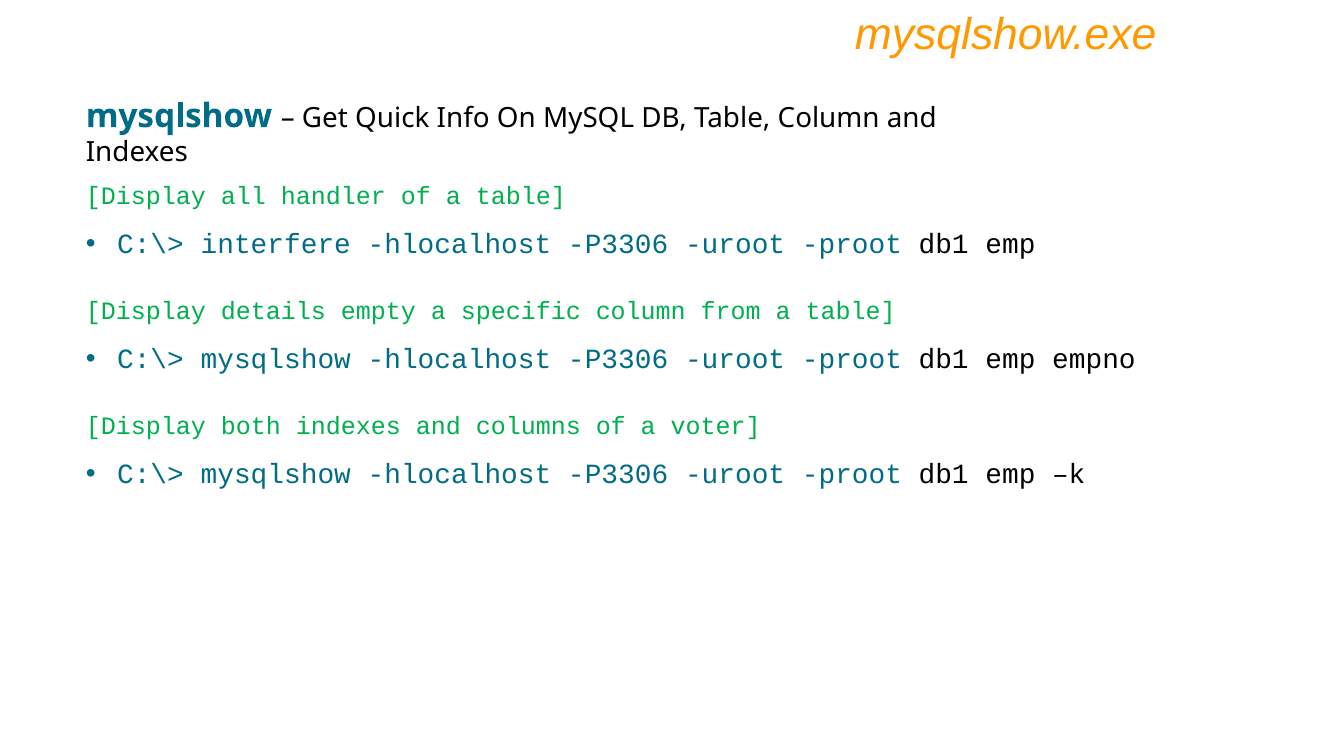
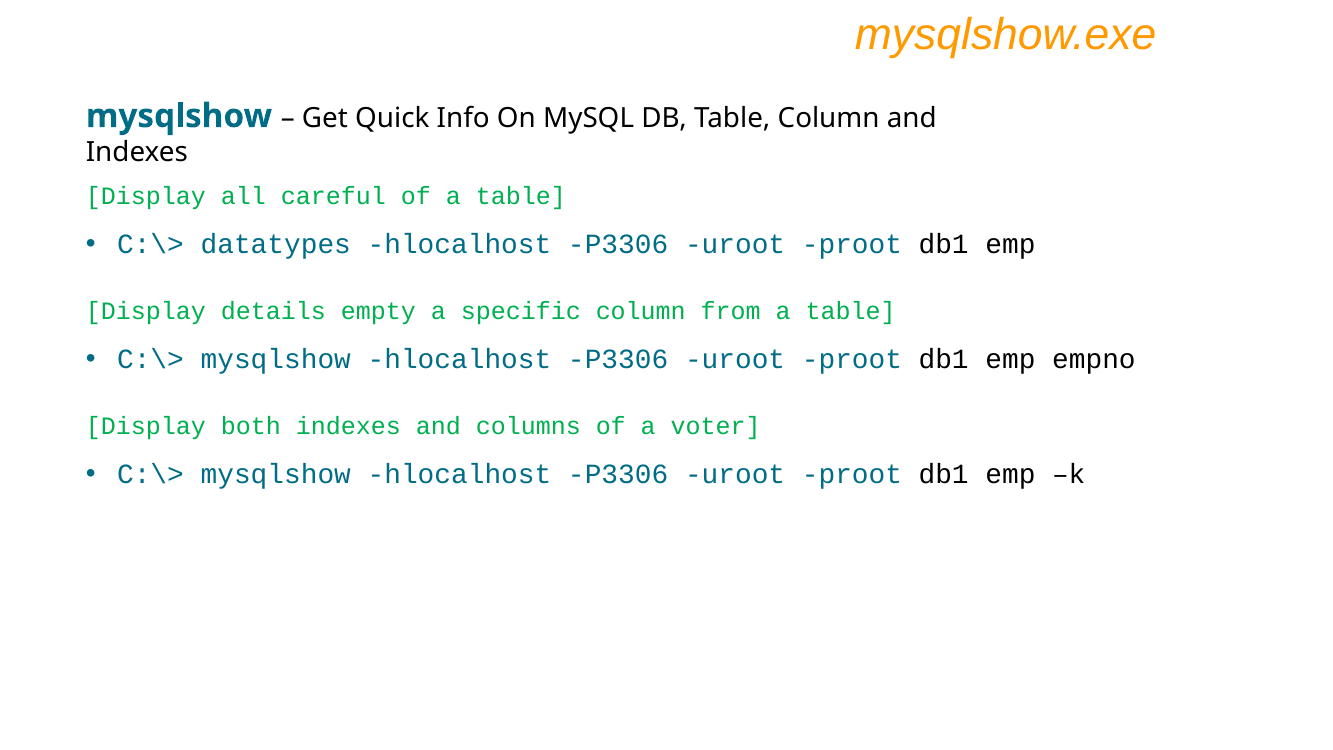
handler: handler -> careful (333, 196)
interfere: interfere -> datatypes (276, 245)
